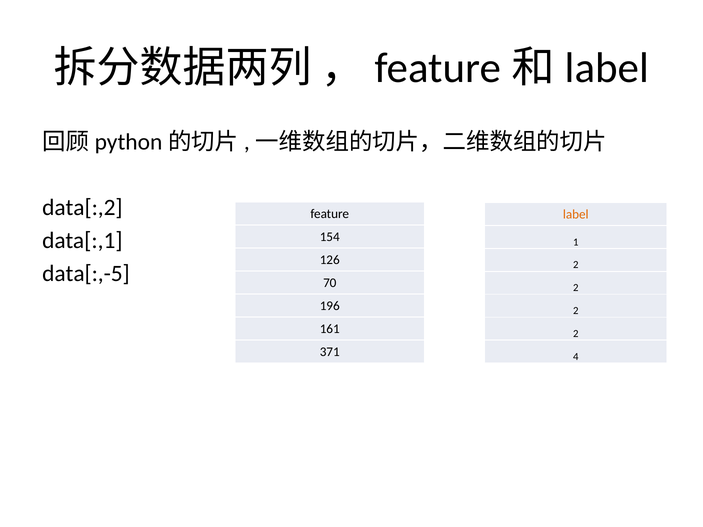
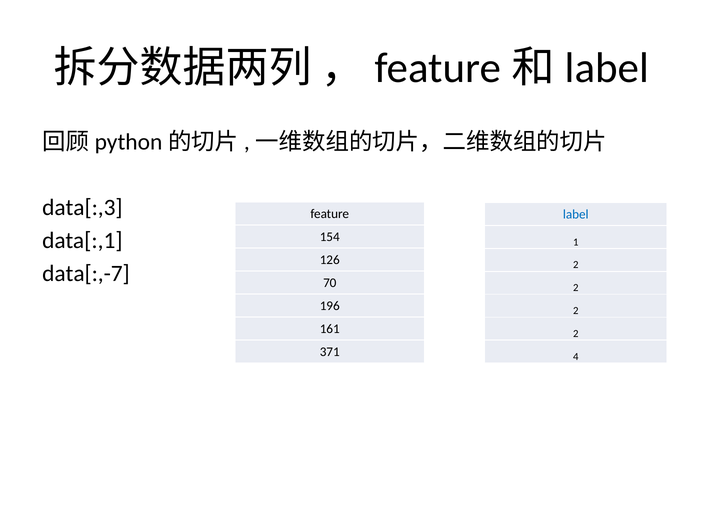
data[:,2: data[:,2 -> data[:,3 (82, 208)
label colour: orange -> blue (576, 215)
data[:,-5: data[:,-5 -> data[:,-7 (86, 273)
